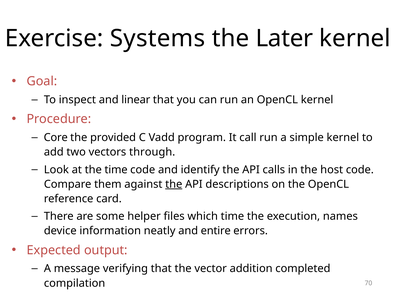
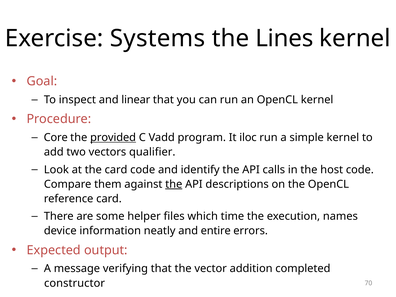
Later: Later -> Lines (284, 38)
provided underline: none -> present (113, 138)
call: call -> iloc (248, 138)
through: through -> qualifier (152, 152)
the time: time -> card (116, 170)
compilation: compilation -> constructor (75, 283)
